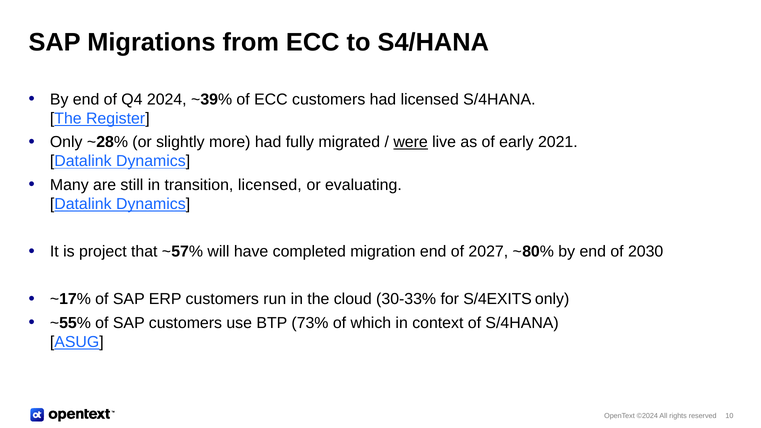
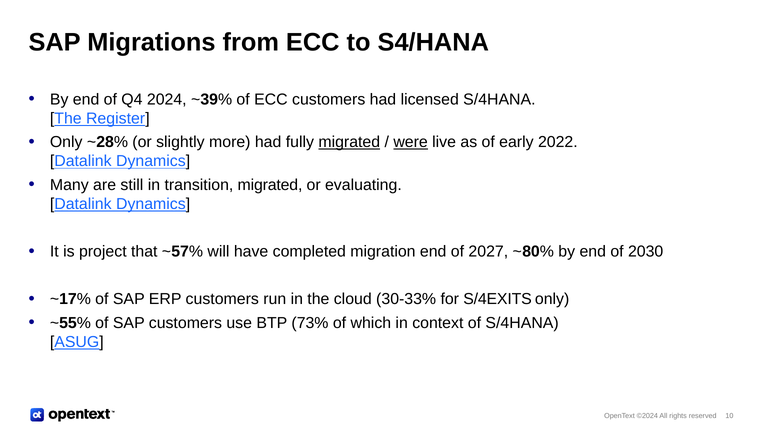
migrated underline: none -> present (349, 142)
2021: 2021 -> 2022 (558, 142)
transition licensed: licensed -> migrated (270, 185)
